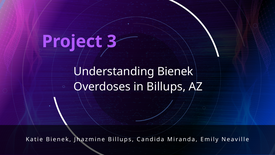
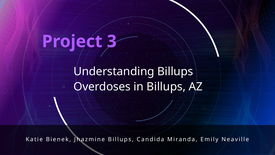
Understanding Bienek: Bienek -> Billups (175, 71)
